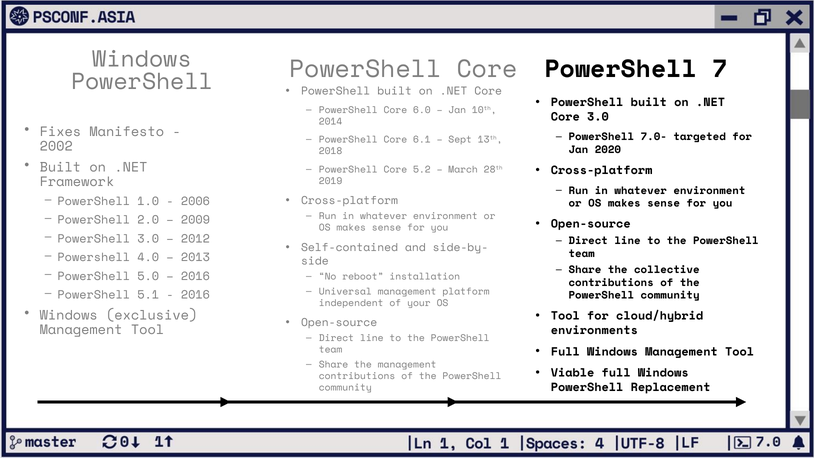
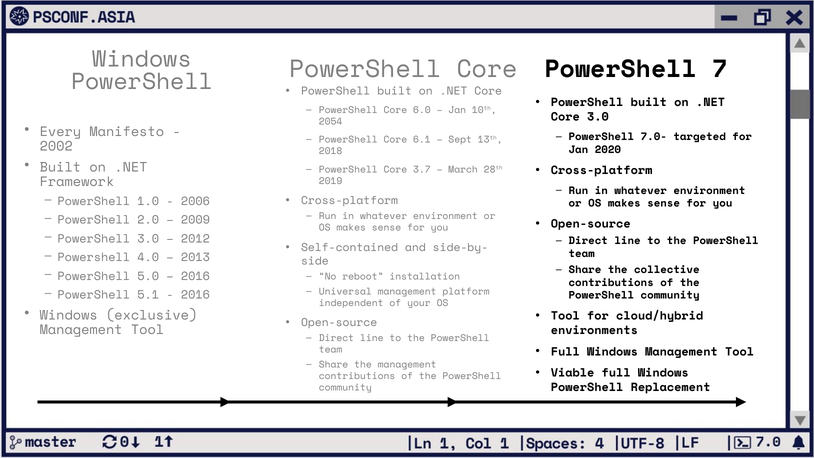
2014: 2014 -> 2054 (331, 122)
Fixes: Fixes -> Every (60, 132)
5.2: 5.2 -> 3.7 (422, 169)
